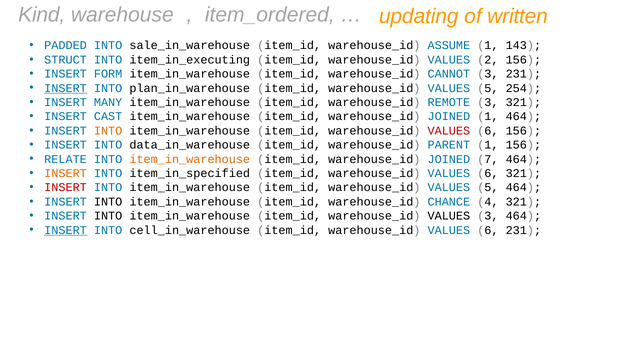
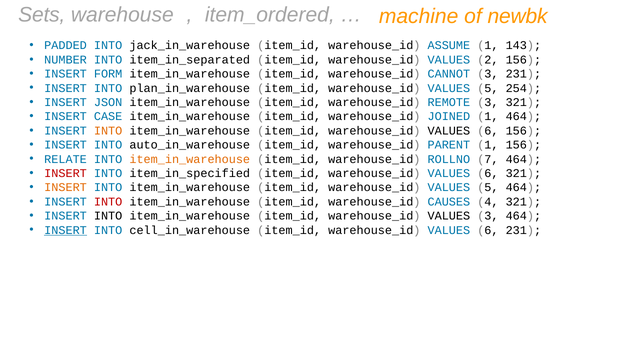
Kind: Kind -> Sets (42, 15)
updating: updating -> machine (419, 16)
written: written -> newbk (518, 16)
sale_in_warehouse: sale_in_warehouse -> jack_in_warehouse (190, 46)
STRUCT: STRUCT -> NUMBER (66, 60)
item_in_executing: item_in_executing -> item_in_separated (190, 60)
INSERT underline: present -> none (66, 88)
MANY: MANY -> JSON (108, 102)
CAST: CAST -> CASE (108, 117)
VALUES colour: red -> black (449, 131)
data_in_warehouse: data_in_warehouse -> auto_in_warehouse (190, 145)
JOINED: JOINED -> ROLLNO (449, 159)
INSERT colour: orange -> red (66, 173)
INSERT colour: red -> orange (66, 188)
INTO colour: black -> red (108, 202)
CHANCE: CHANCE -> CAUSES (449, 202)
